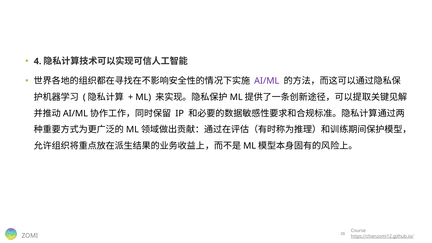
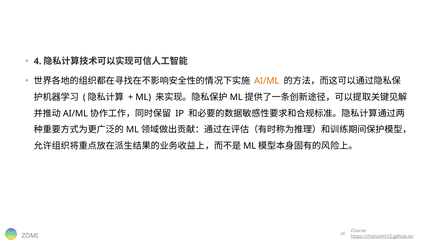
AI/ML colour: purple -> orange (267, 81)
